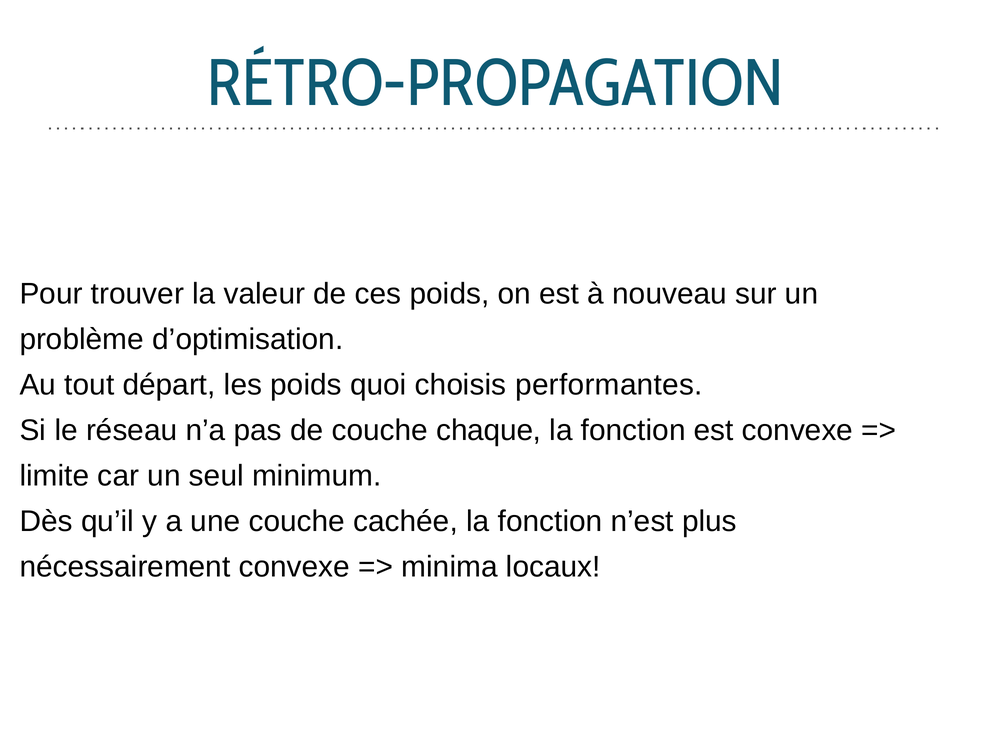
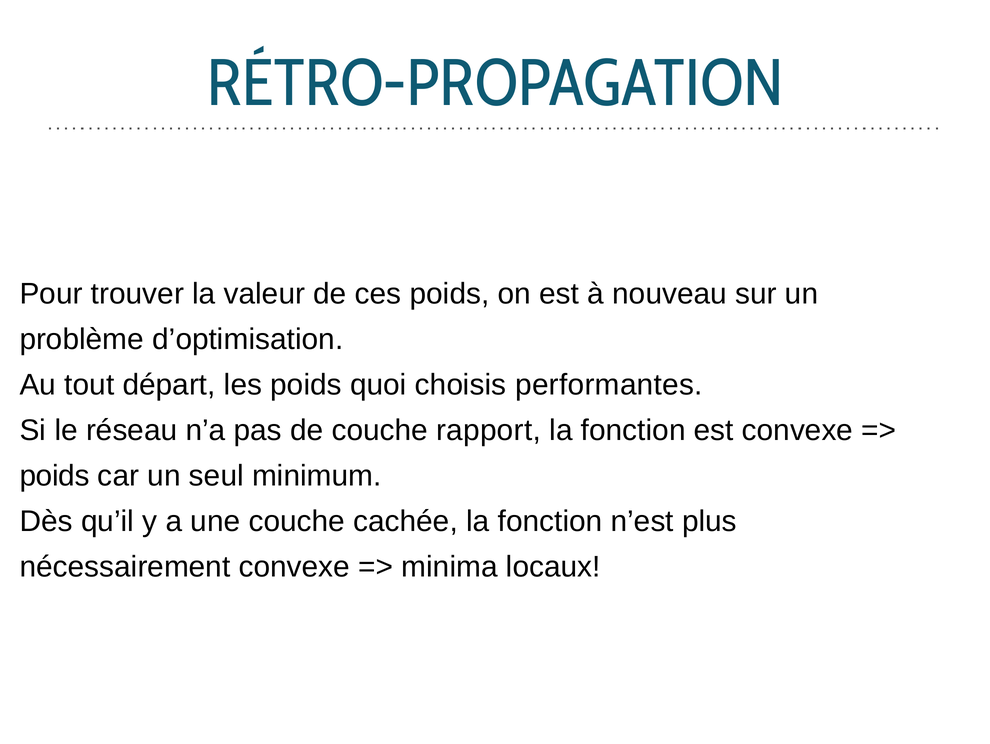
chaque: chaque -> rapport (489, 430)
limite: limite -> poids (55, 476)
